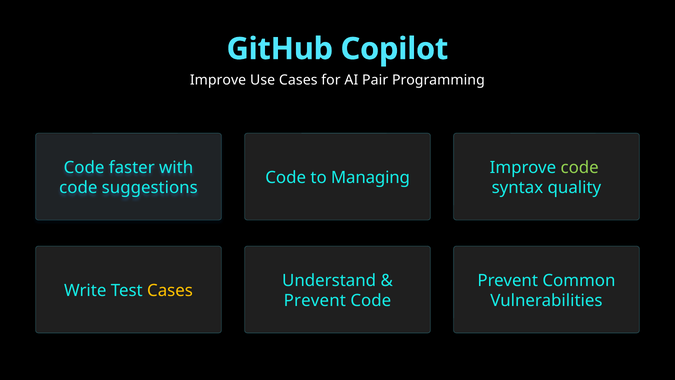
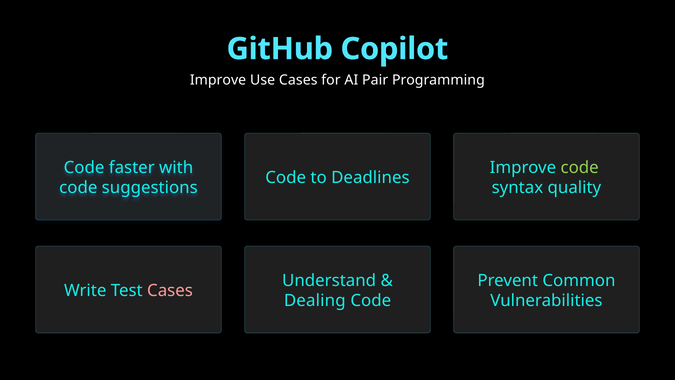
Managing: Managing -> Deadlines (370, 178)
Cases colour: yellow -> pink (170, 290)
Prevent: Prevent -> Dealing (315, 301)
